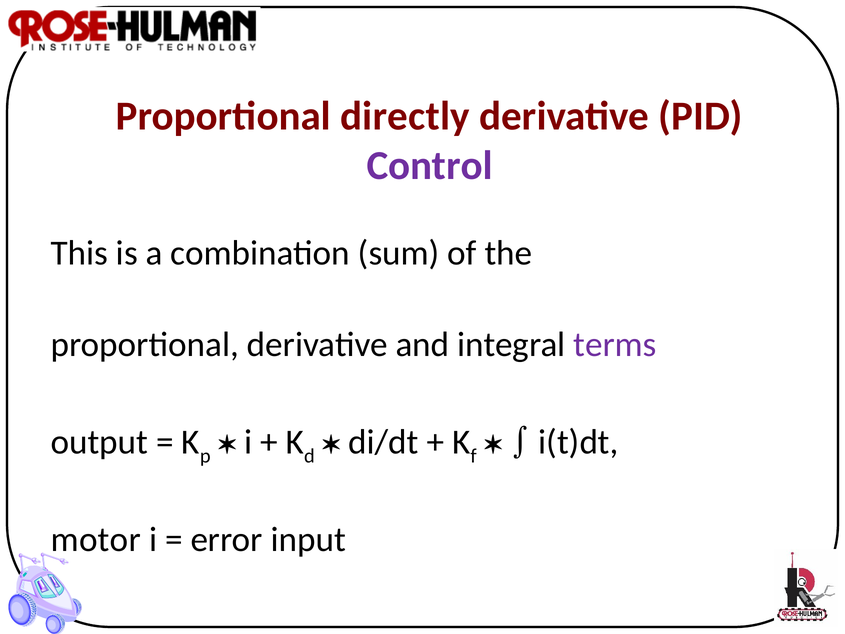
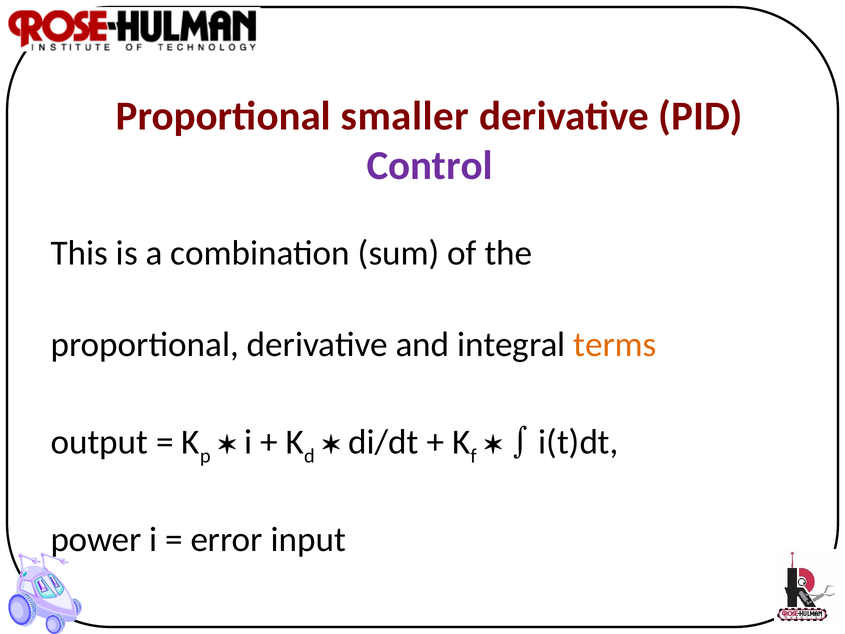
directly: directly -> smaller (405, 116)
terms colour: purple -> orange (615, 345)
motor: motor -> power (96, 539)
